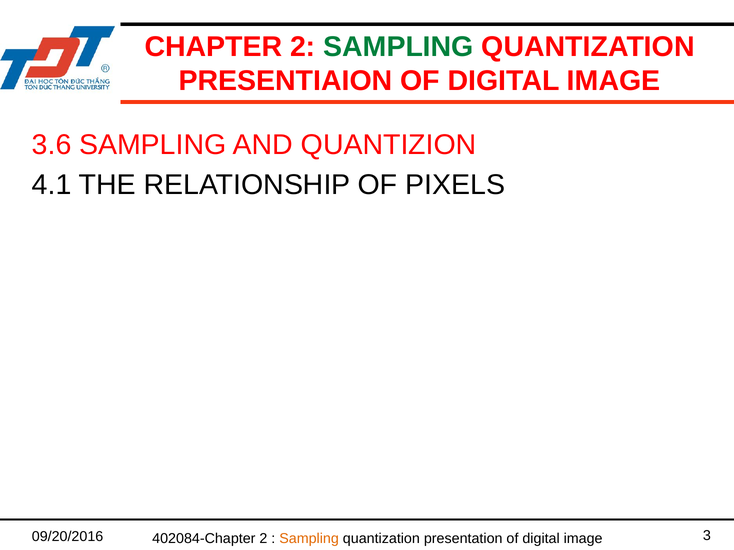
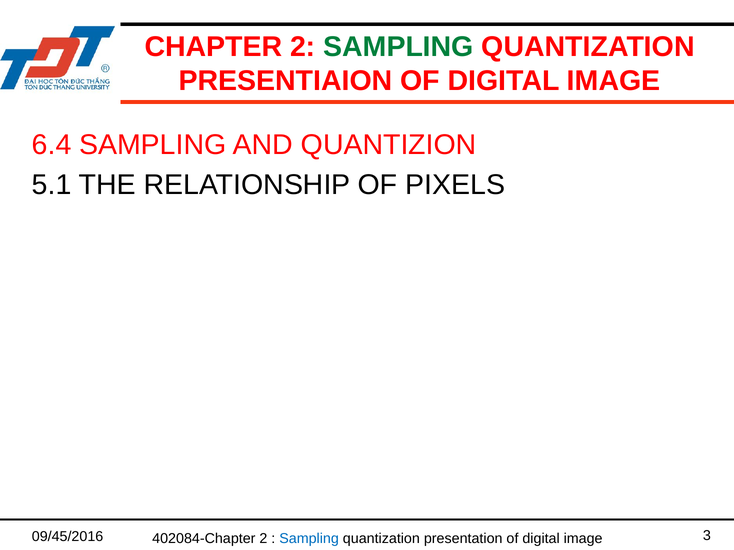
3.6: 3.6 -> 6.4 (52, 145)
4.1: 4.1 -> 5.1 (52, 185)
09/20/2016: 09/20/2016 -> 09/45/2016 (68, 537)
Sampling colour: orange -> blue (309, 539)
